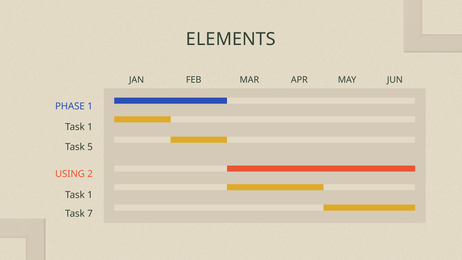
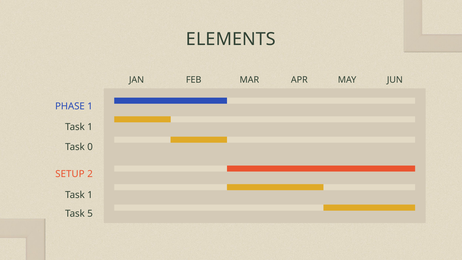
5: 5 -> 0 (90, 147)
USING: USING -> SETUP (70, 174)
7: 7 -> 5 (90, 214)
